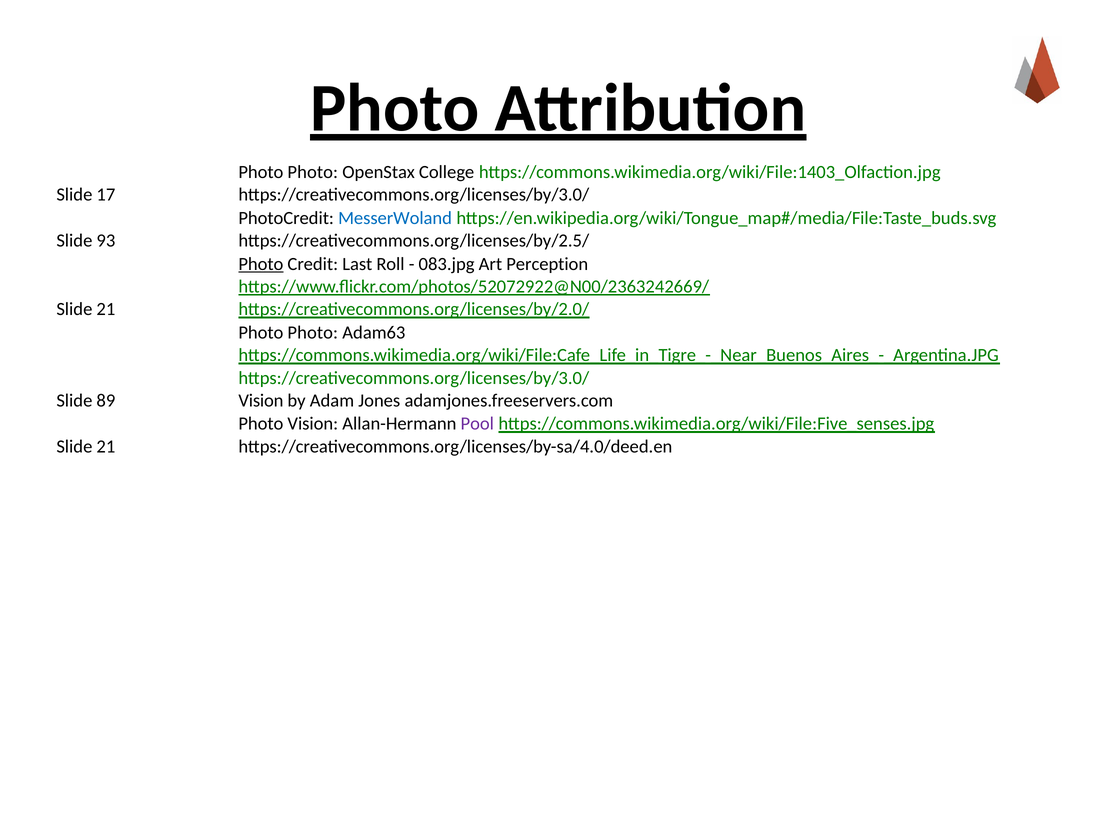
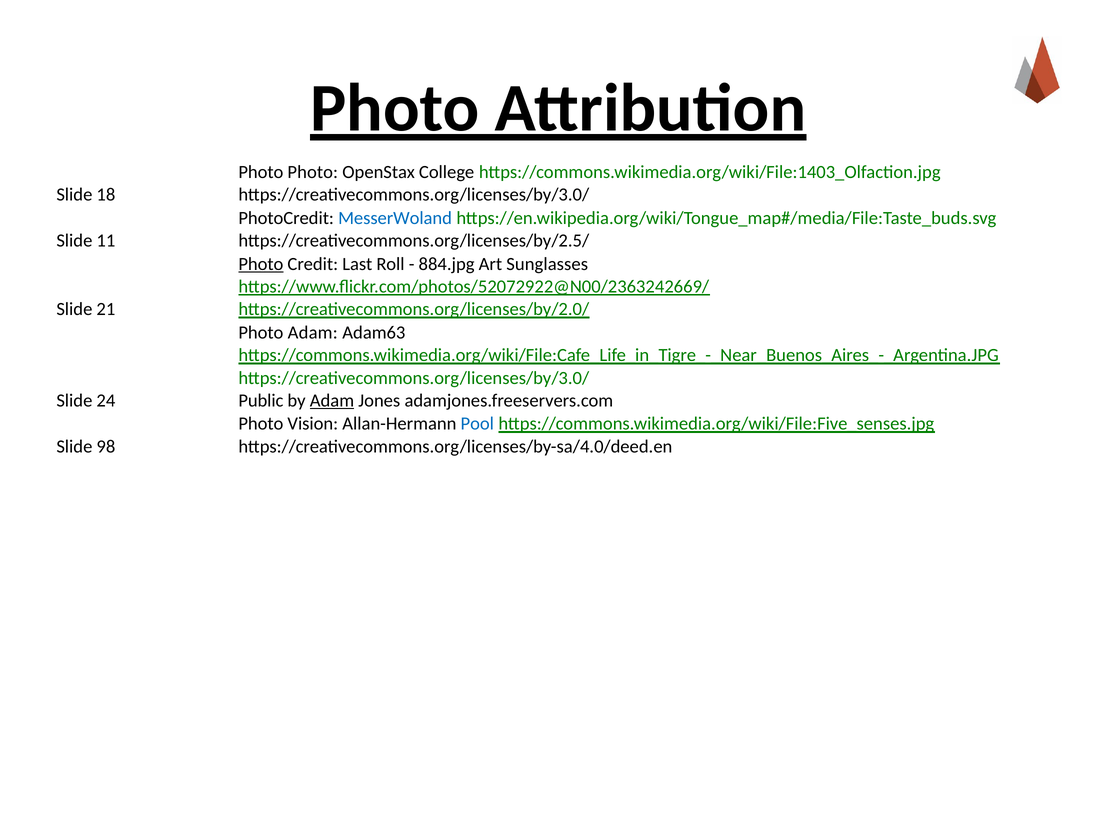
17: 17 -> 18 (106, 195)
93: 93 -> 11 (106, 241)
083.jpg: 083.jpg -> 884.jpg (447, 264)
Perception: Perception -> Sunglasses (547, 264)
Photo: Photo -> Adam (313, 333)
89: 89 -> 24 (106, 401)
Vision: Vision -> Public (261, 401)
Adam underline: none -> present (332, 401)
Pool colour: purple -> blue (477, 424)
21: 21 -> 98 (106, 447)
